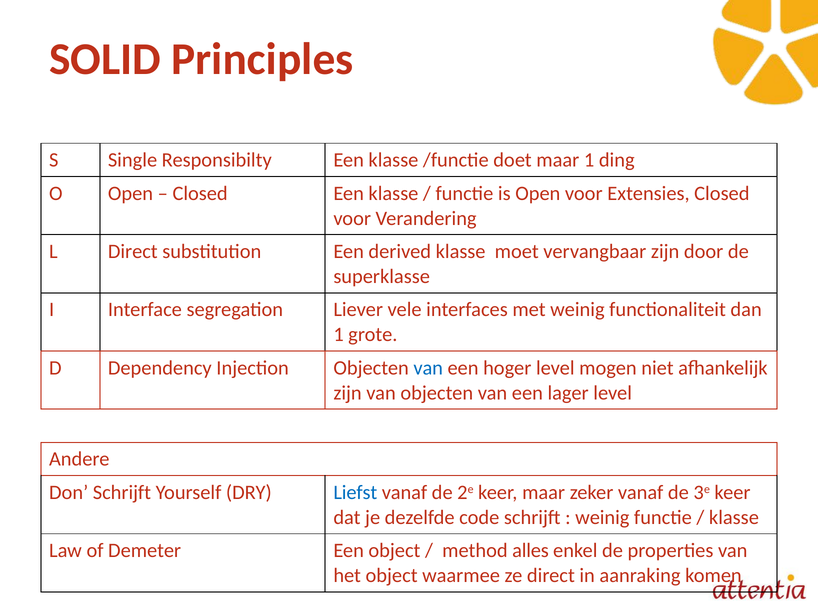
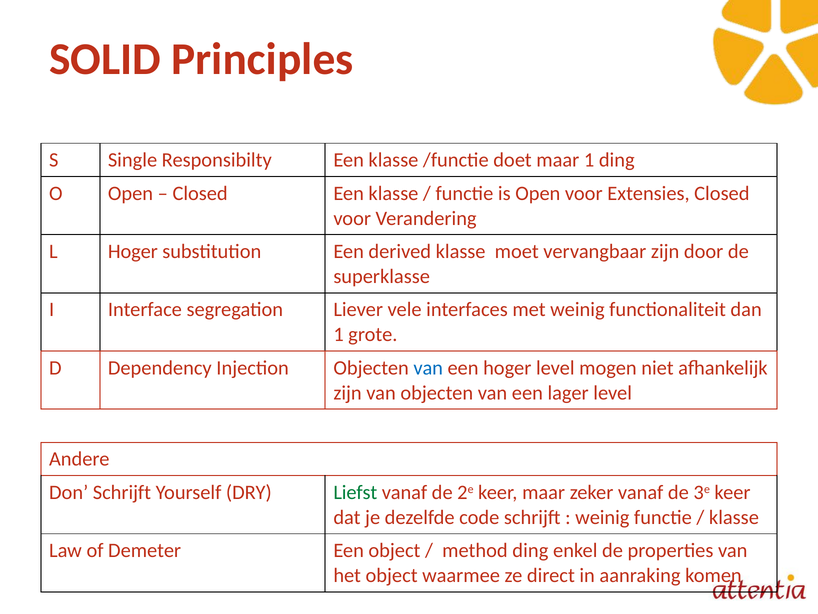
L Direct: Direct -> Hoger (133, 251)
Liefst colour: blue -> green (355, 492)
method alles: alles -> ding (530, 550)
